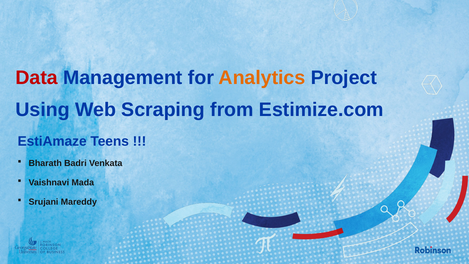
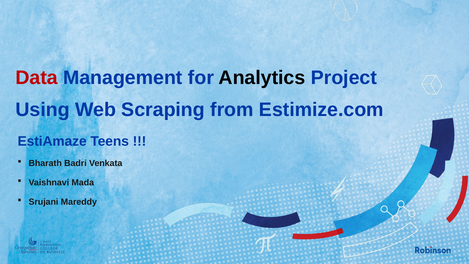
Analytics colour: orange -> black (262, 78)
